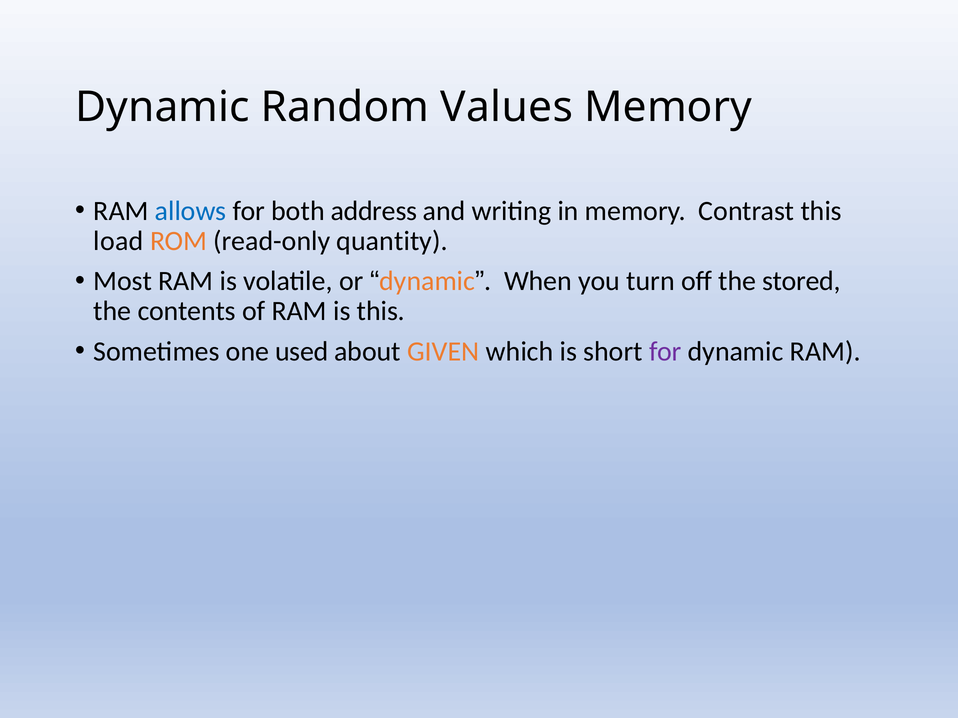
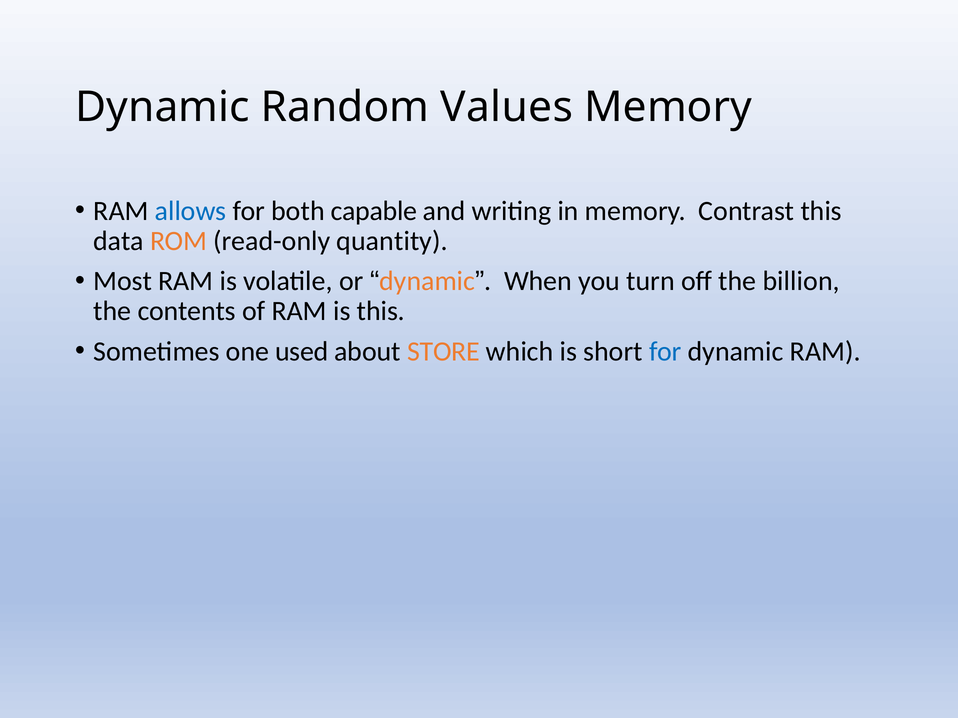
address: address -> capable (374, 211)
load: load -> data (119, 241)
stored: stored -> billion (801, 281)
GIVEN: GIVEN -> STORE (444, 352)
for colour: purple -> blue (665, 352)
